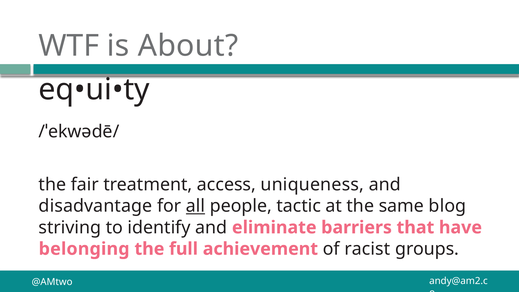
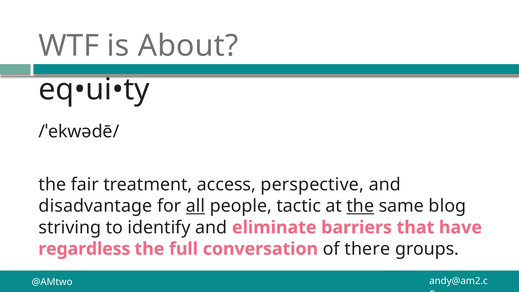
uniqueness: uniqueness -> perspective (312, 185)
the underline: none -> present (360, 206)
belonging: belonging -> regardless (84, 249)
achievement: achievement -> conversation (260, 249)
racist: racist -> there (367, 249)
